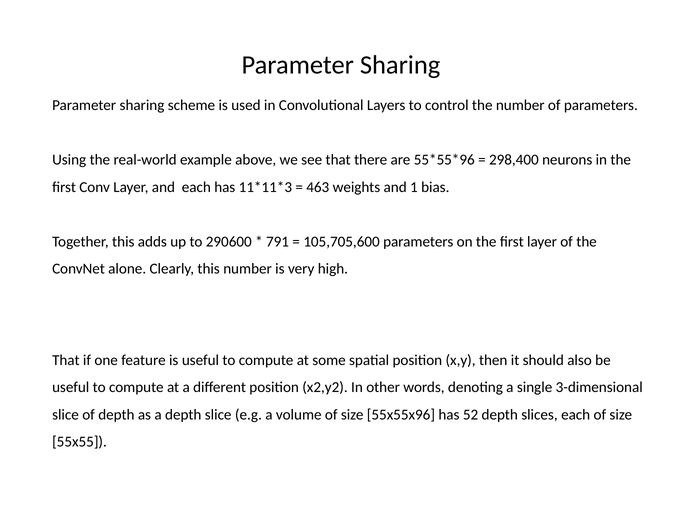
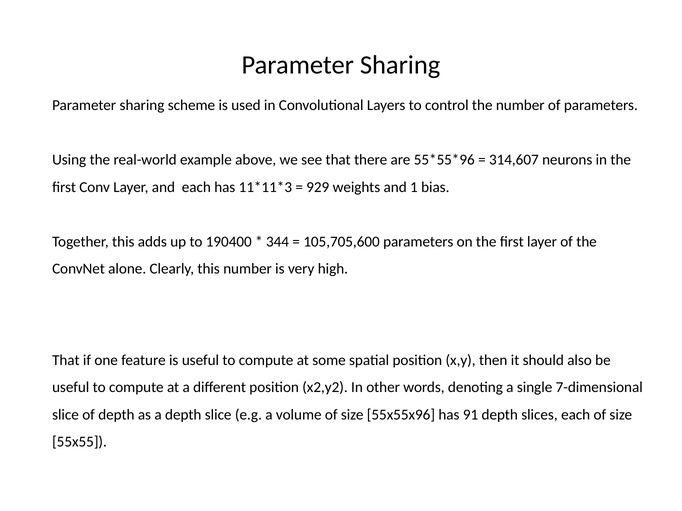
298,400: 298,400 -> 314,607 (514, 160)
463: 463 -> 929 (318, 187)
290600: 290600 -> 190400 (229, 242)
791: 791 -> 344 (278, 242)
3-dimensional: 3-dimensional -> 7-dimensional (599, 388)
52: 52 -> 91 (471, 415)
